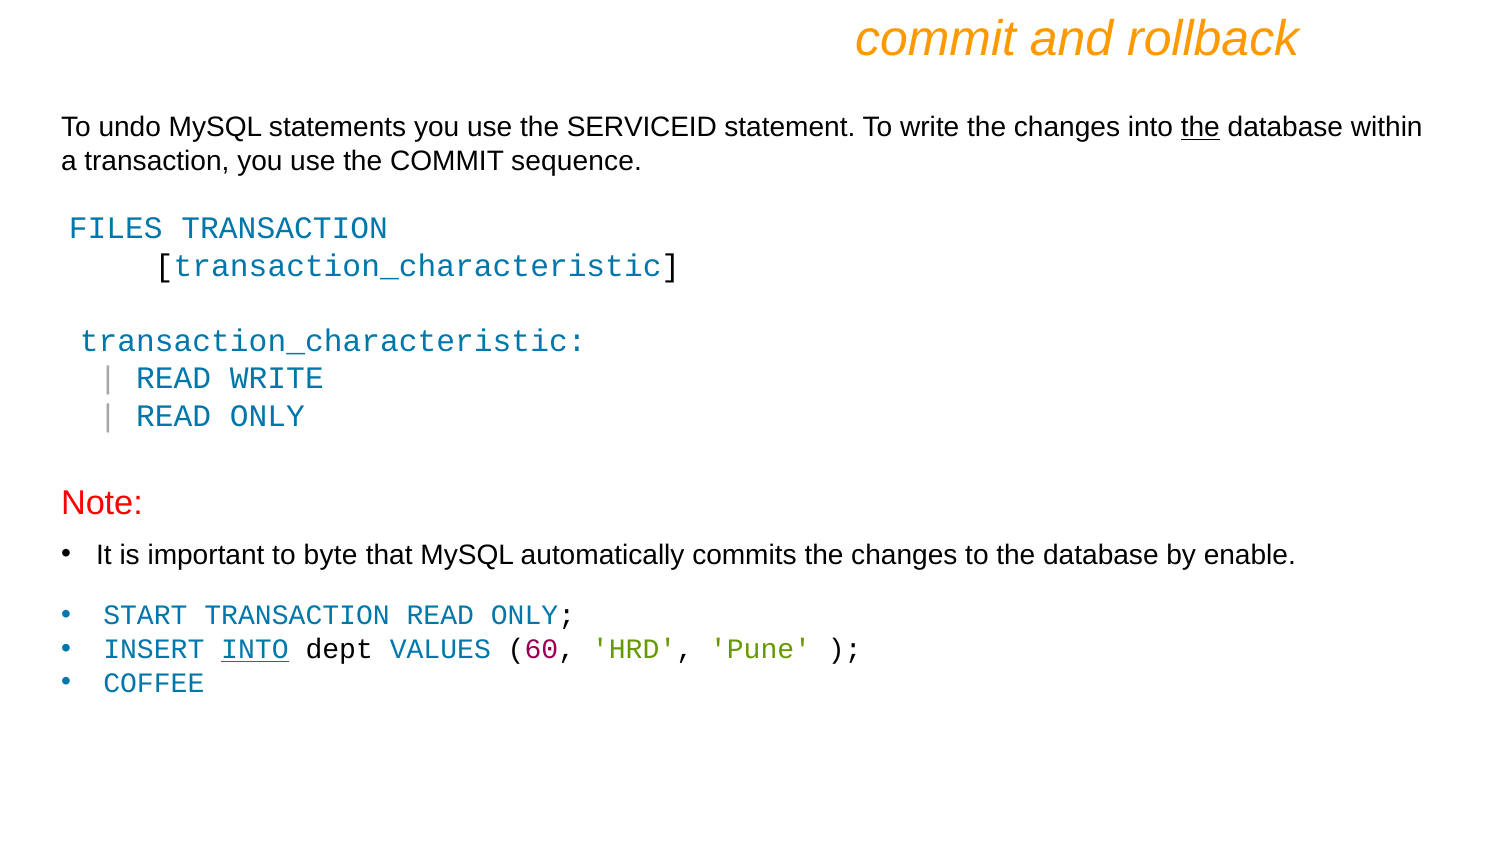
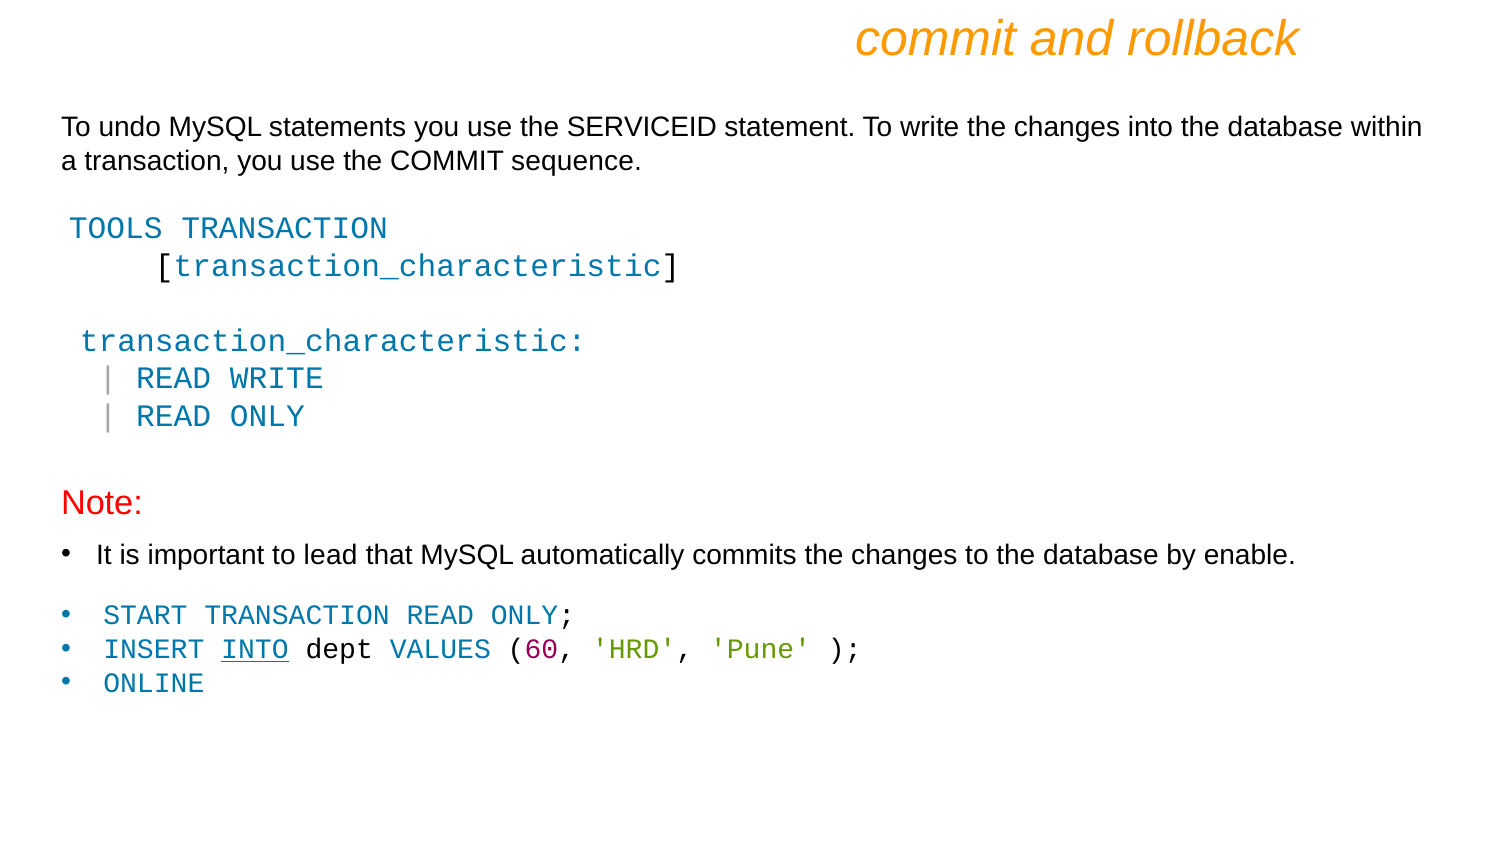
the underline: present -> none (1200, 127)
FILES: FILES -> TOOLS (116, 228)
byte: byte -> lead (331, 555)
COFFEE: COFFEE -> ONLINE (154, 683)
